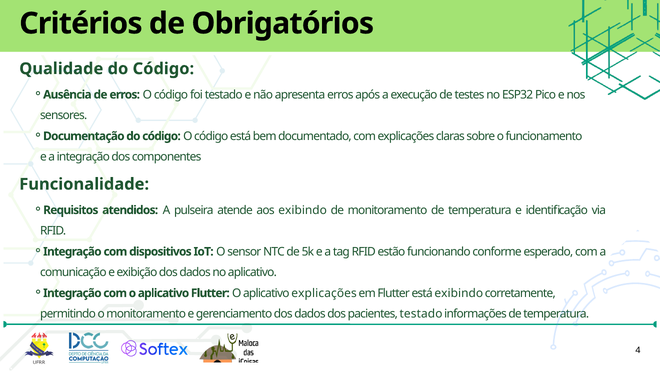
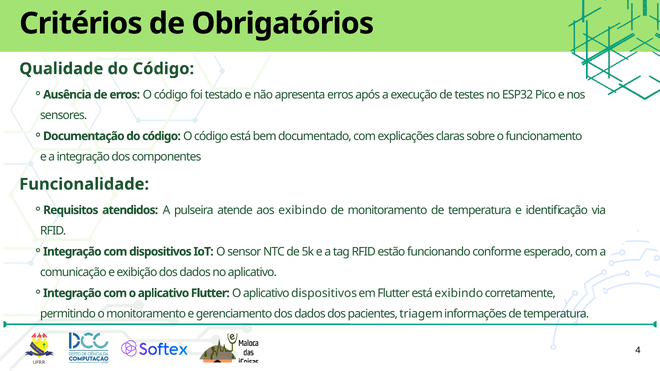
explicações: explicações -> dispositivos (324, 293)
pacientes testado: testado -> triagem (421, 314)
